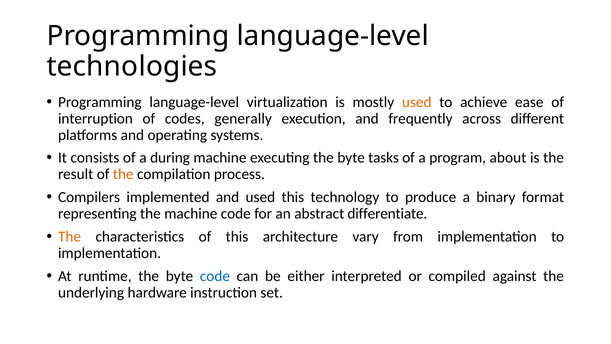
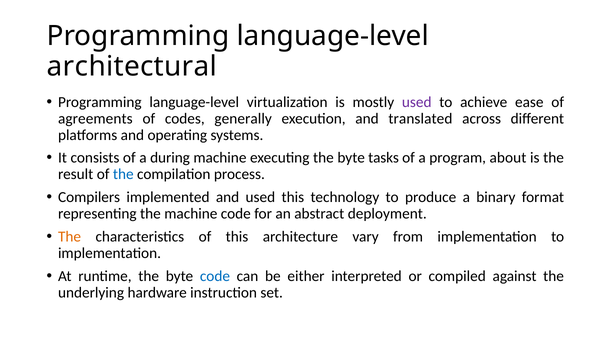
technologies: technologies -> architectural (132, 66)
used colour: orange -> purple (417, 102)
interruption: interruption -> agreements (95, 118)
frequently: frequently -> translated (420, 118)
the colour: orange -> blue (123, 174)
differentiate: differentiate -> deployment (387, 214)
